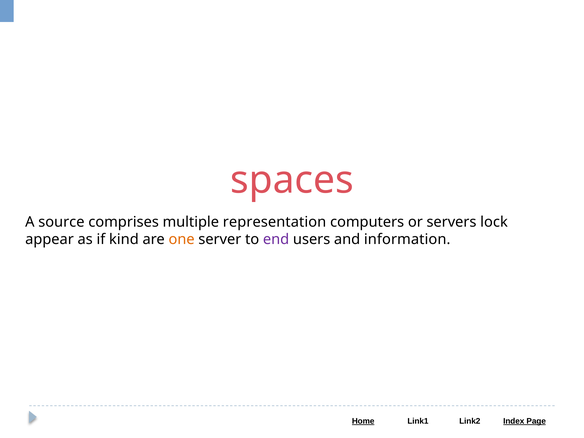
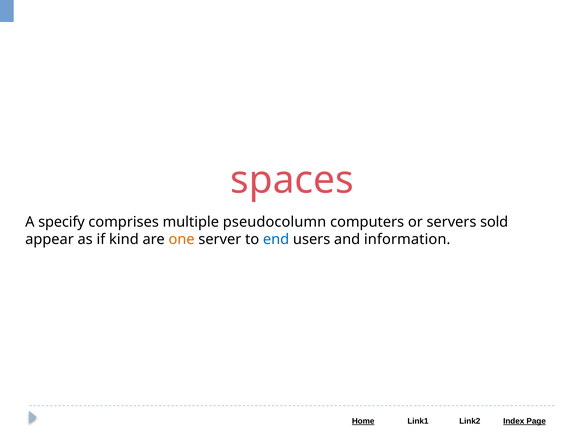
source: source -> specify (61, 222)
representation: representation -> pseudocolumn (275, 222)
lock: lock -> sold (494, 222)
end colour: purple -> blue (276, 239)
